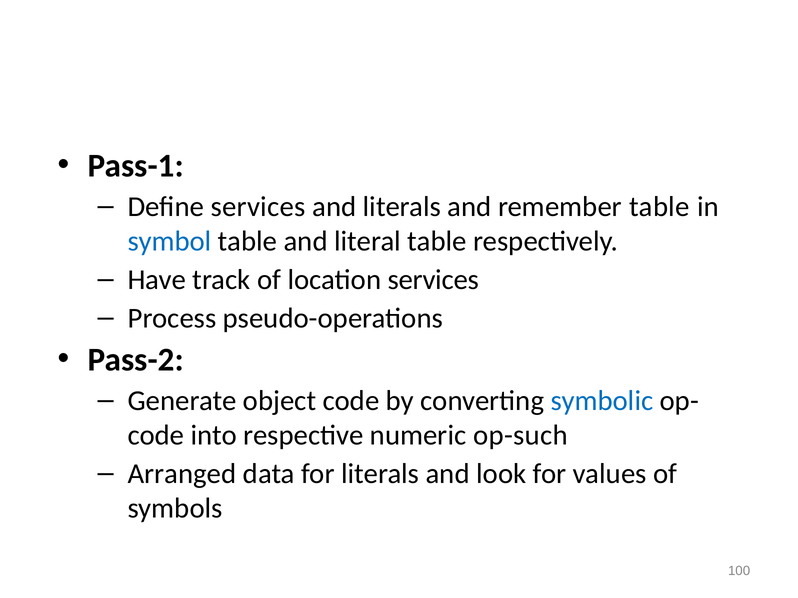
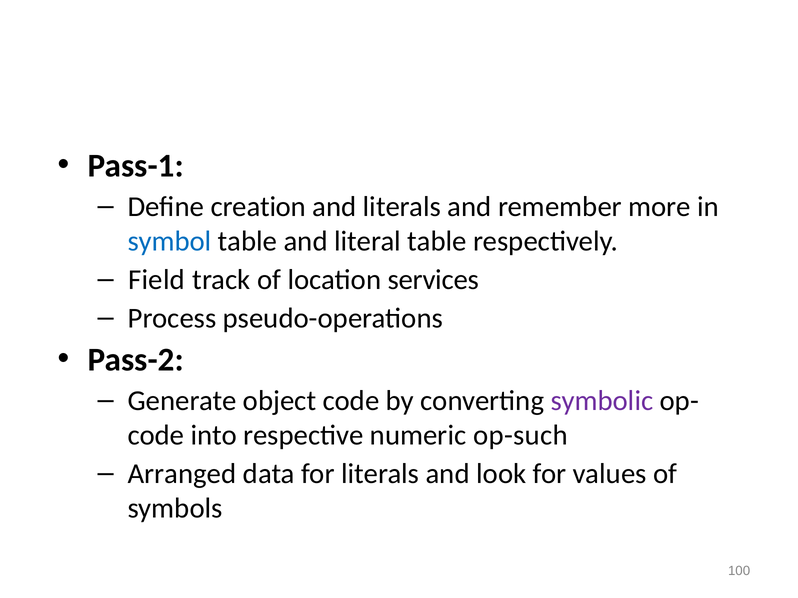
Define services: services -> creation (258, 207)
remember table: table -> more (660, 207)
Have: Have -> Field (157, 280)
symbolic colour: blue -> purple (602, 401)
